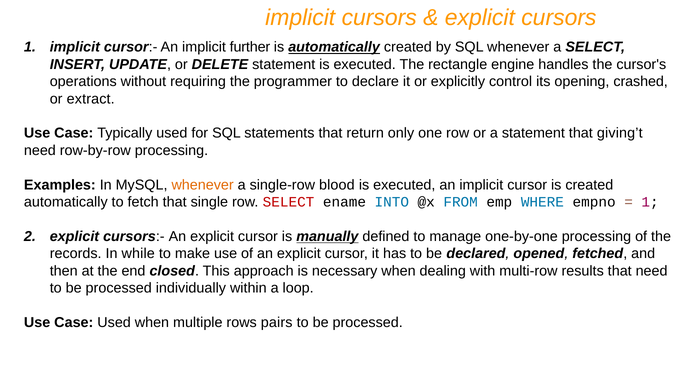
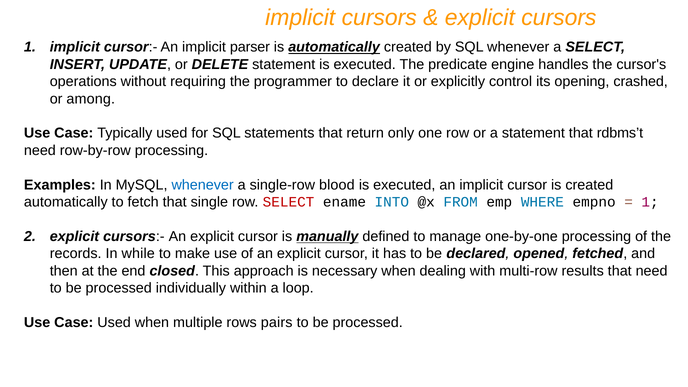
further: further -> parser (250, 47)
rectangle: rectangle -> predicate (458, 64)
extract: extract -> among (91, 99)
giving’t: giving’t -> rdbms’t (620, 133)
whenever colour: orange -> blue (203, 185)
